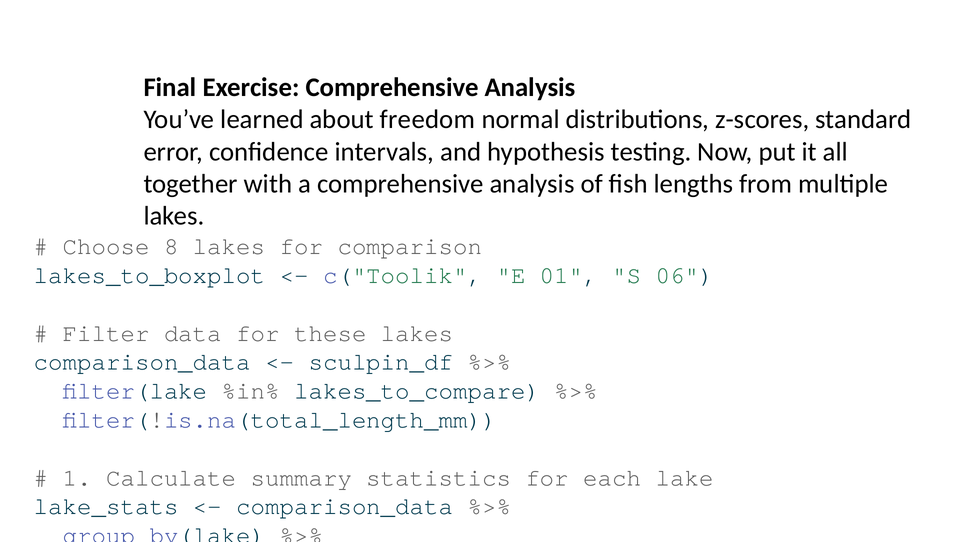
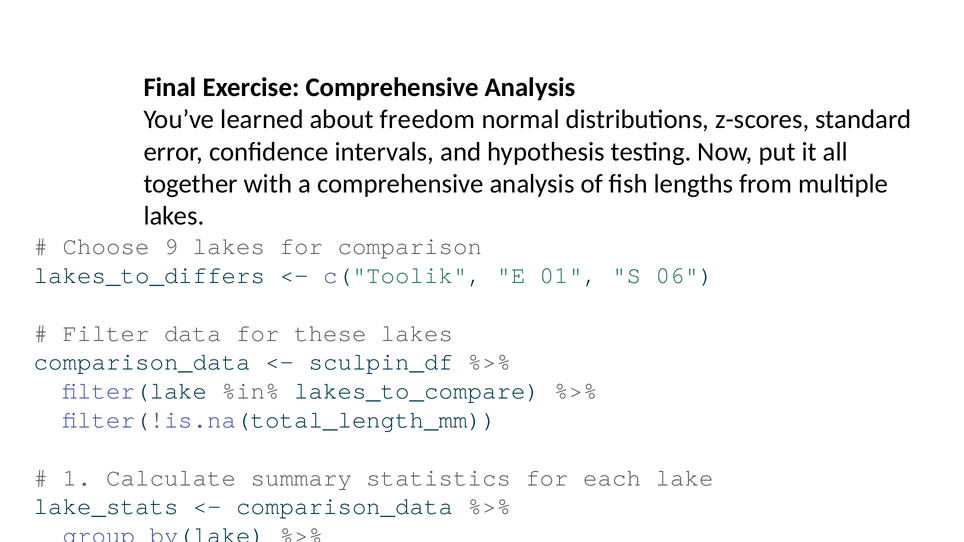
8: 8 -> 9 (171, 246)
lakes_to_boxplot: lakes_to_boxplot -> lakes_to_differs (150, 275)
